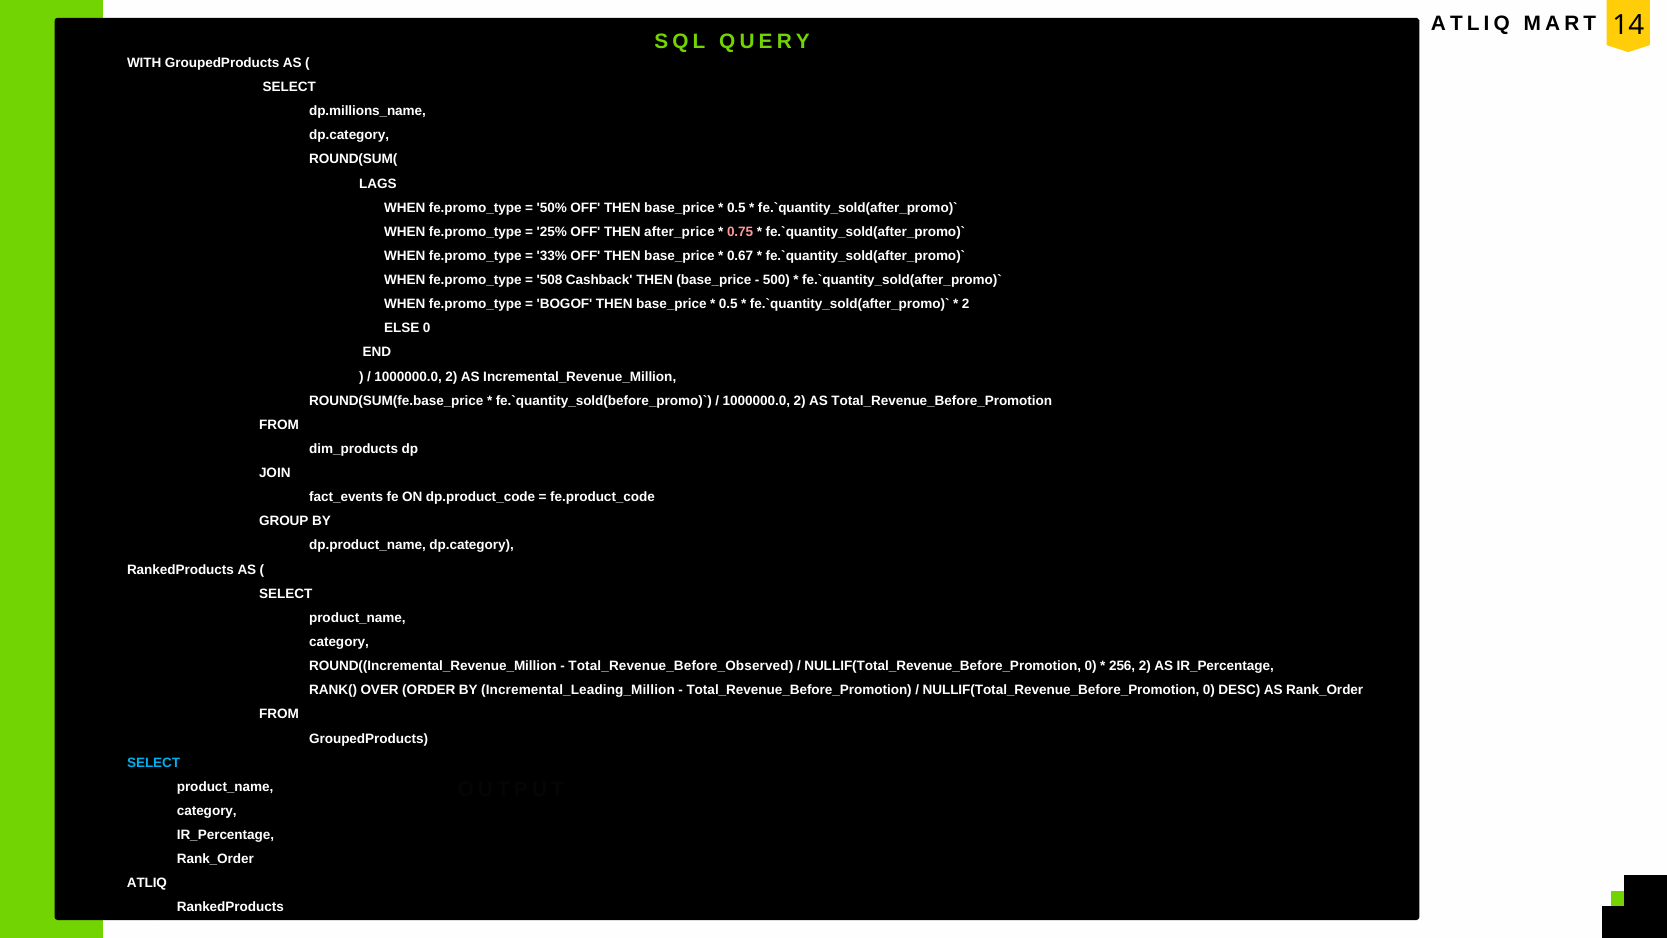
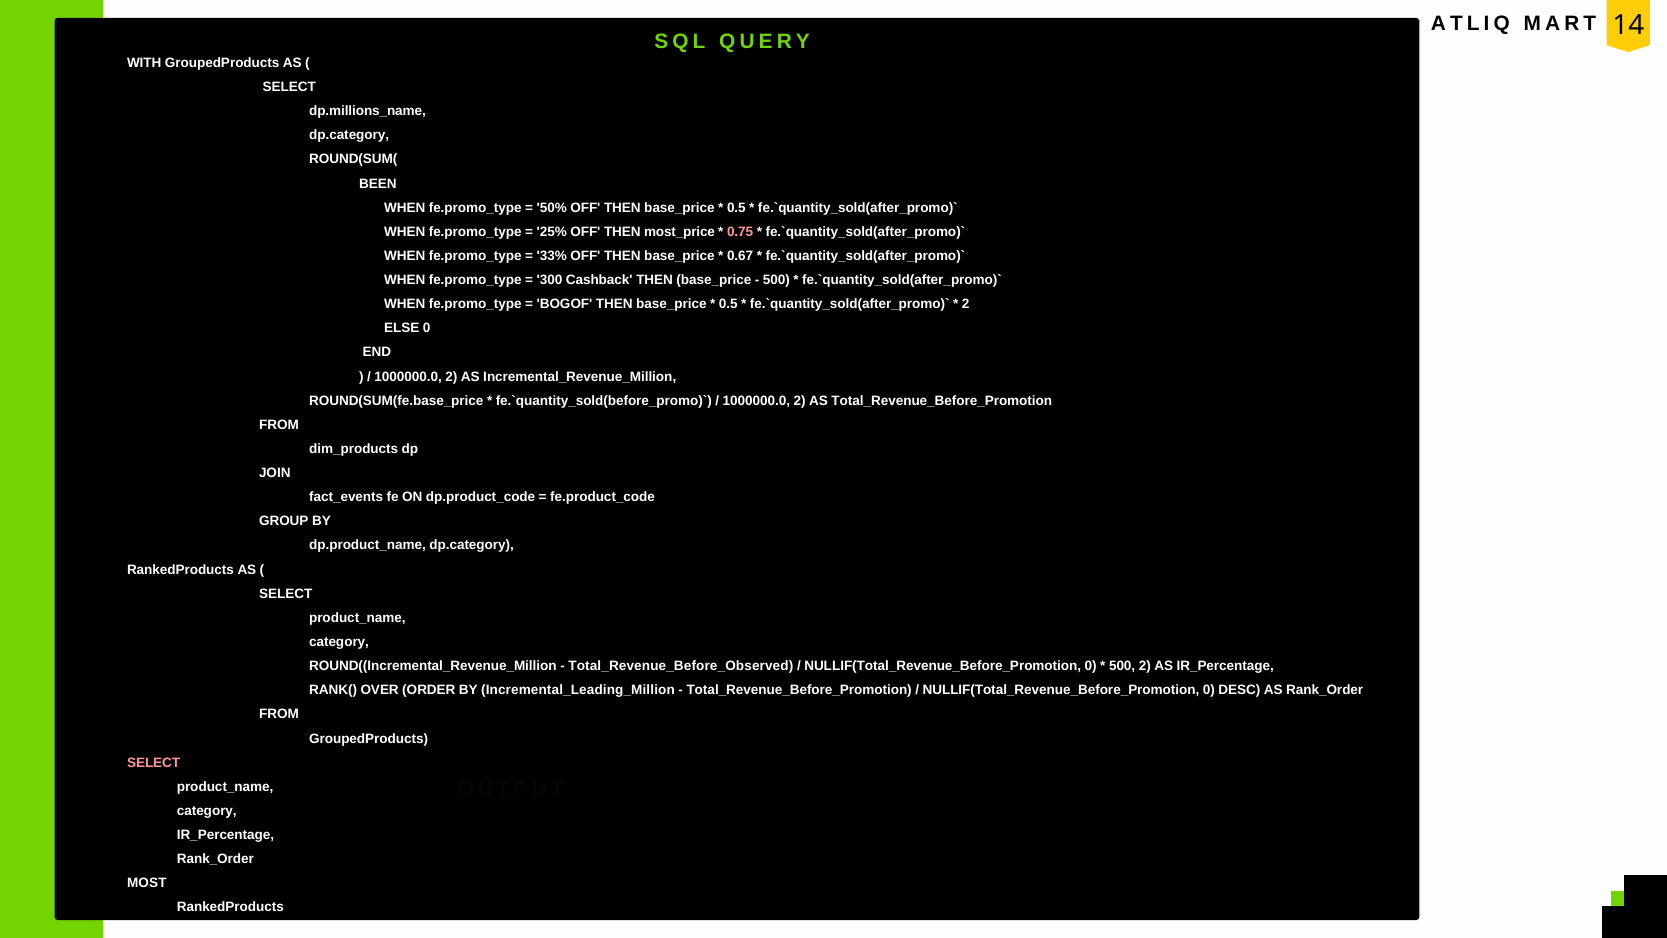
LAGS: LAGS -> BEEN (378, 184)
after_price: after_price -> most_price (680, 232)
508: 508 -> 300 (549, 280)
256: 256 -> 500 (1122, 666)
SELECT colour: light blue -> pink (154, 762)
ATLIQ: ATLIQ -> MOST (147, 883)
